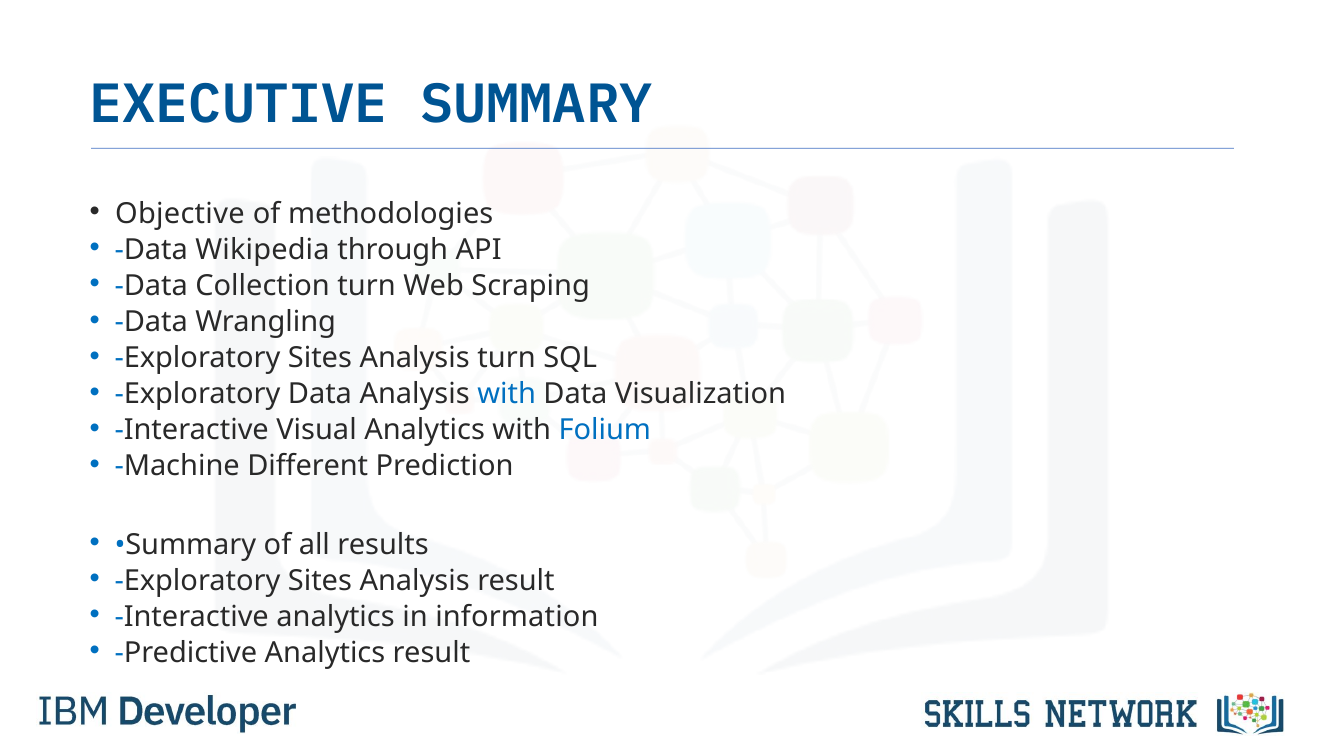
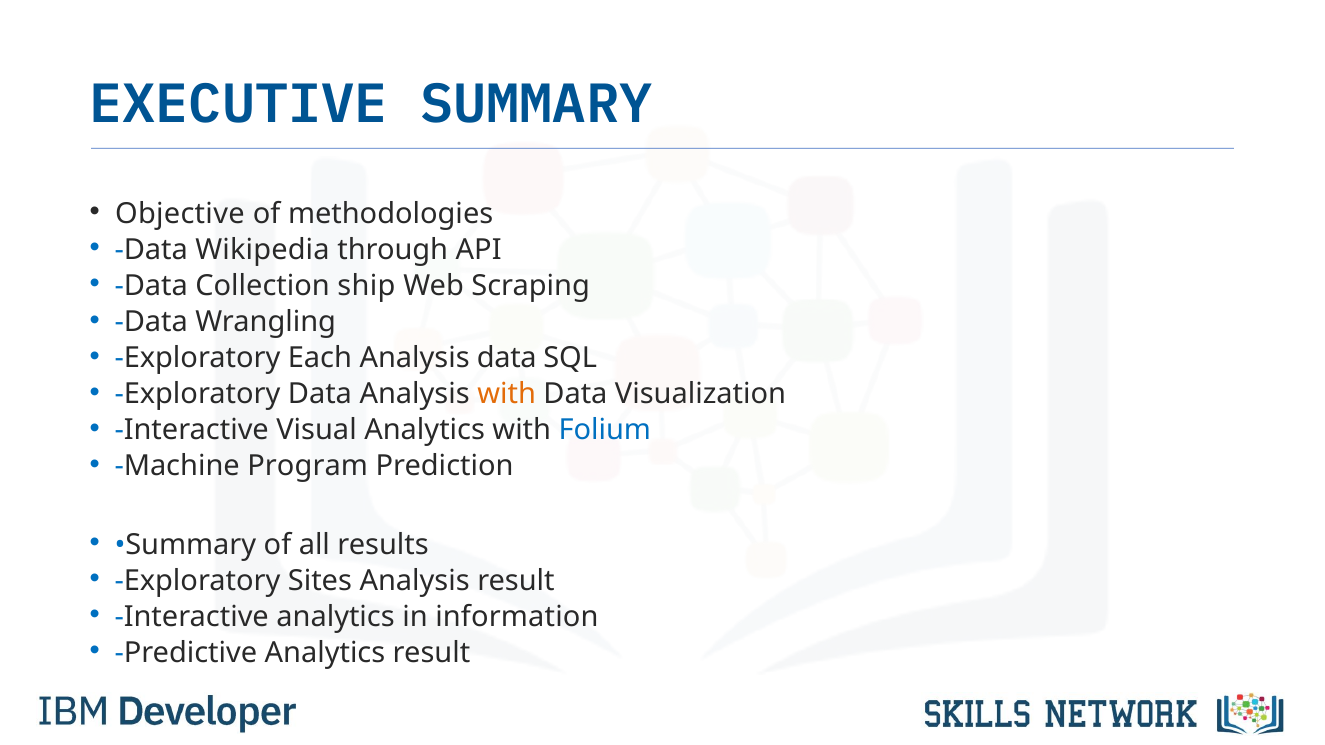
Collection turn: turn -> ship (366, 286)
Sites: Sites -> Each (320, 358)
Analysis turn: turn -> data (507, 358)
with colour: blue -> orange (507, 394)
Different: Different -> Program (308, 466)
